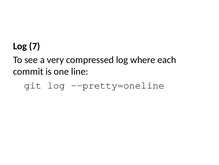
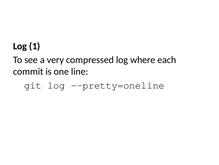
7: 7 -> 1 (35, 46)
